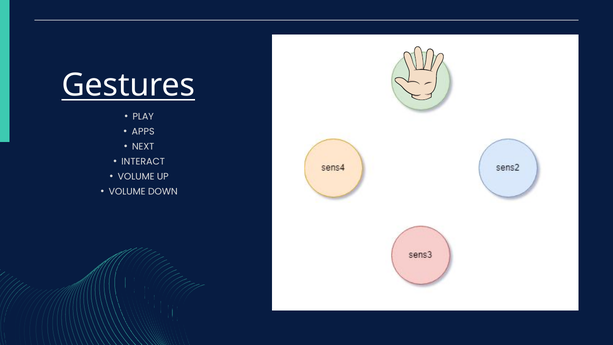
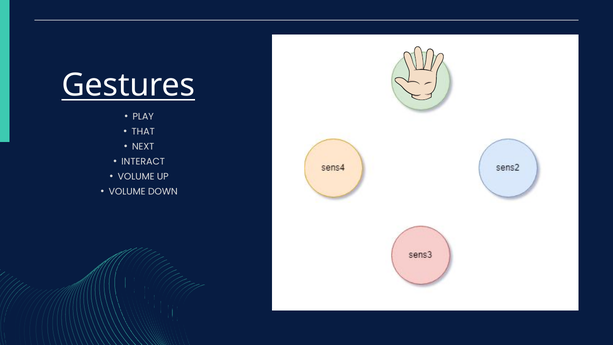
APPS: APPS -> THAT (143, 132)
